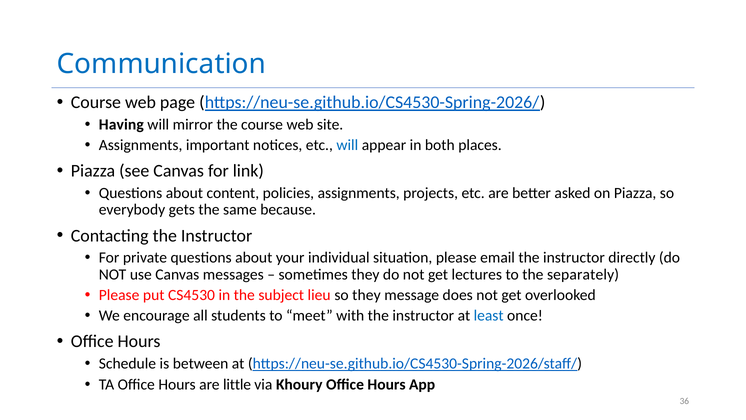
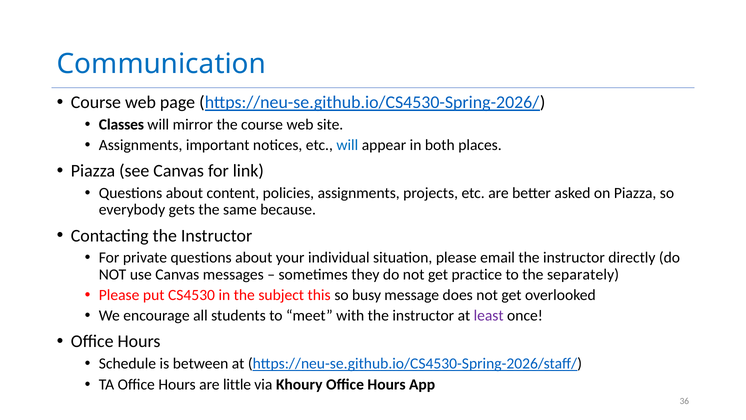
Having: Having -> Classes (121, 124)
lectures: lectures -> practice (477, 274)
lieu: lieu -> this (319, 295)
so they: they -> busy (367, 295)
least colour: blue -> purple (489, 315)
